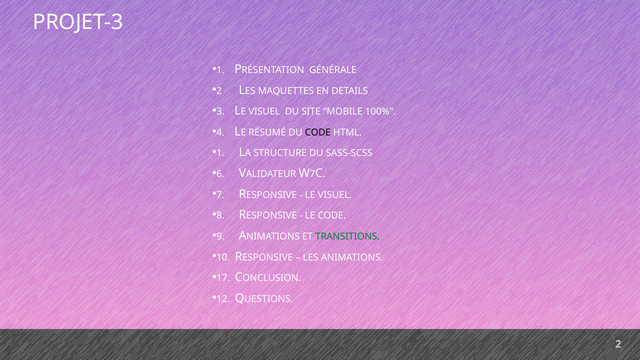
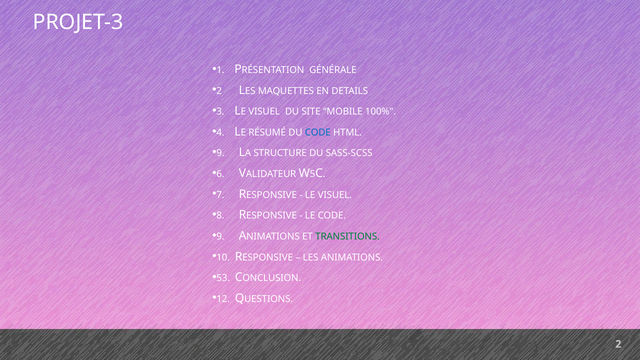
CODE colour: black -> blue (318, 133)
1: 1 -> 9 (220, 153)
7: 7 -> 5 (313, 174)
17: 17 -> 53 (223, 278)
